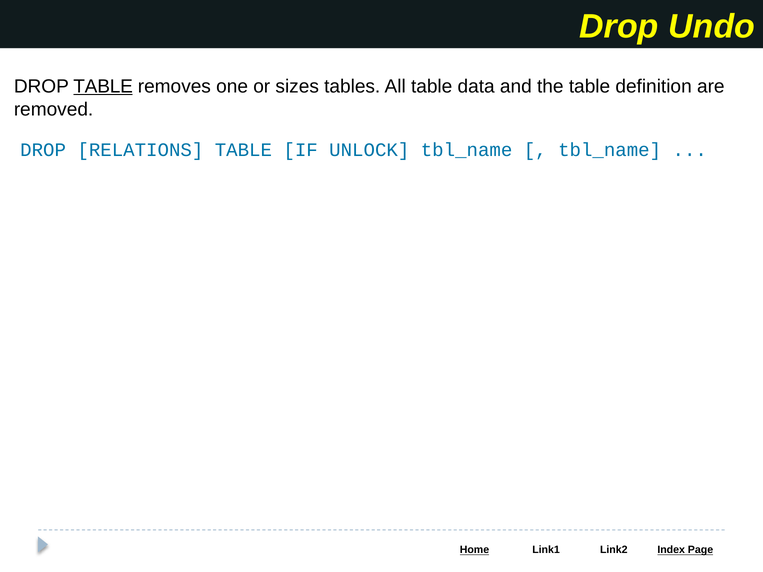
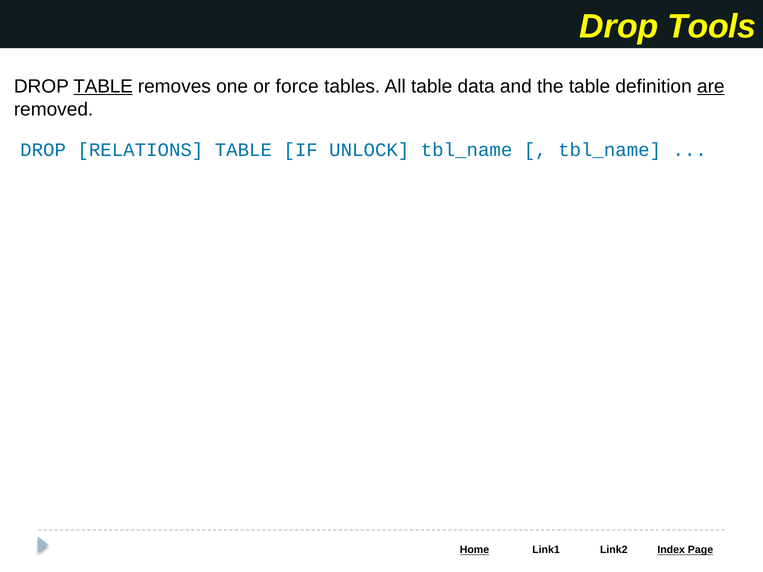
Undo: Undo -> Tools (712, 26)
sizes: sizes -> force (297, 86)
are underline: none -> present (711, 86)
